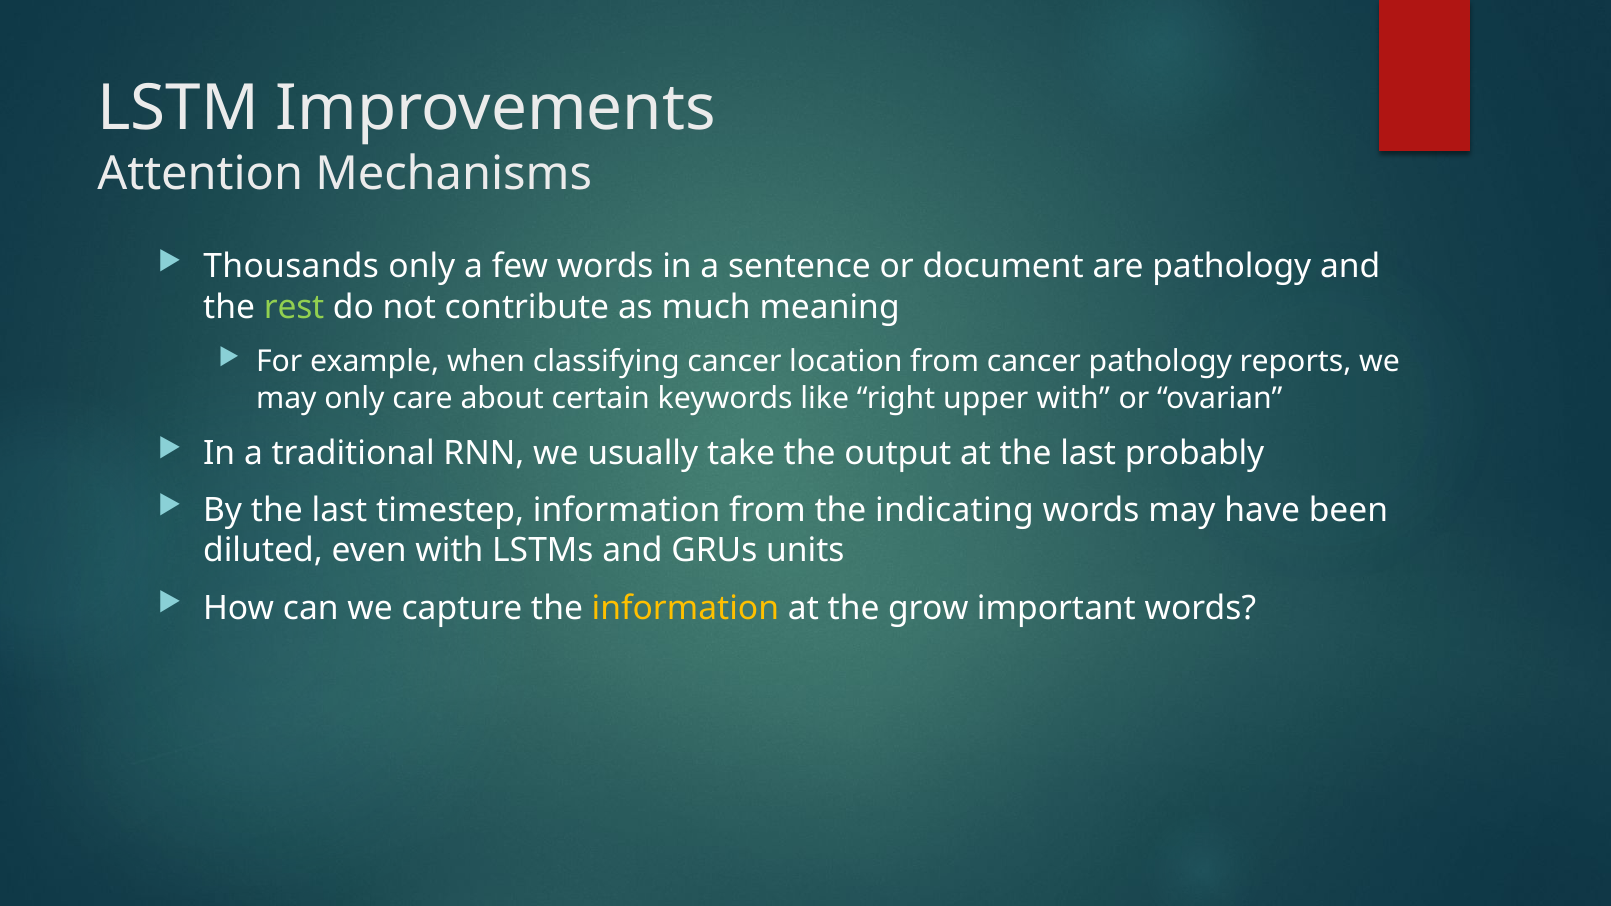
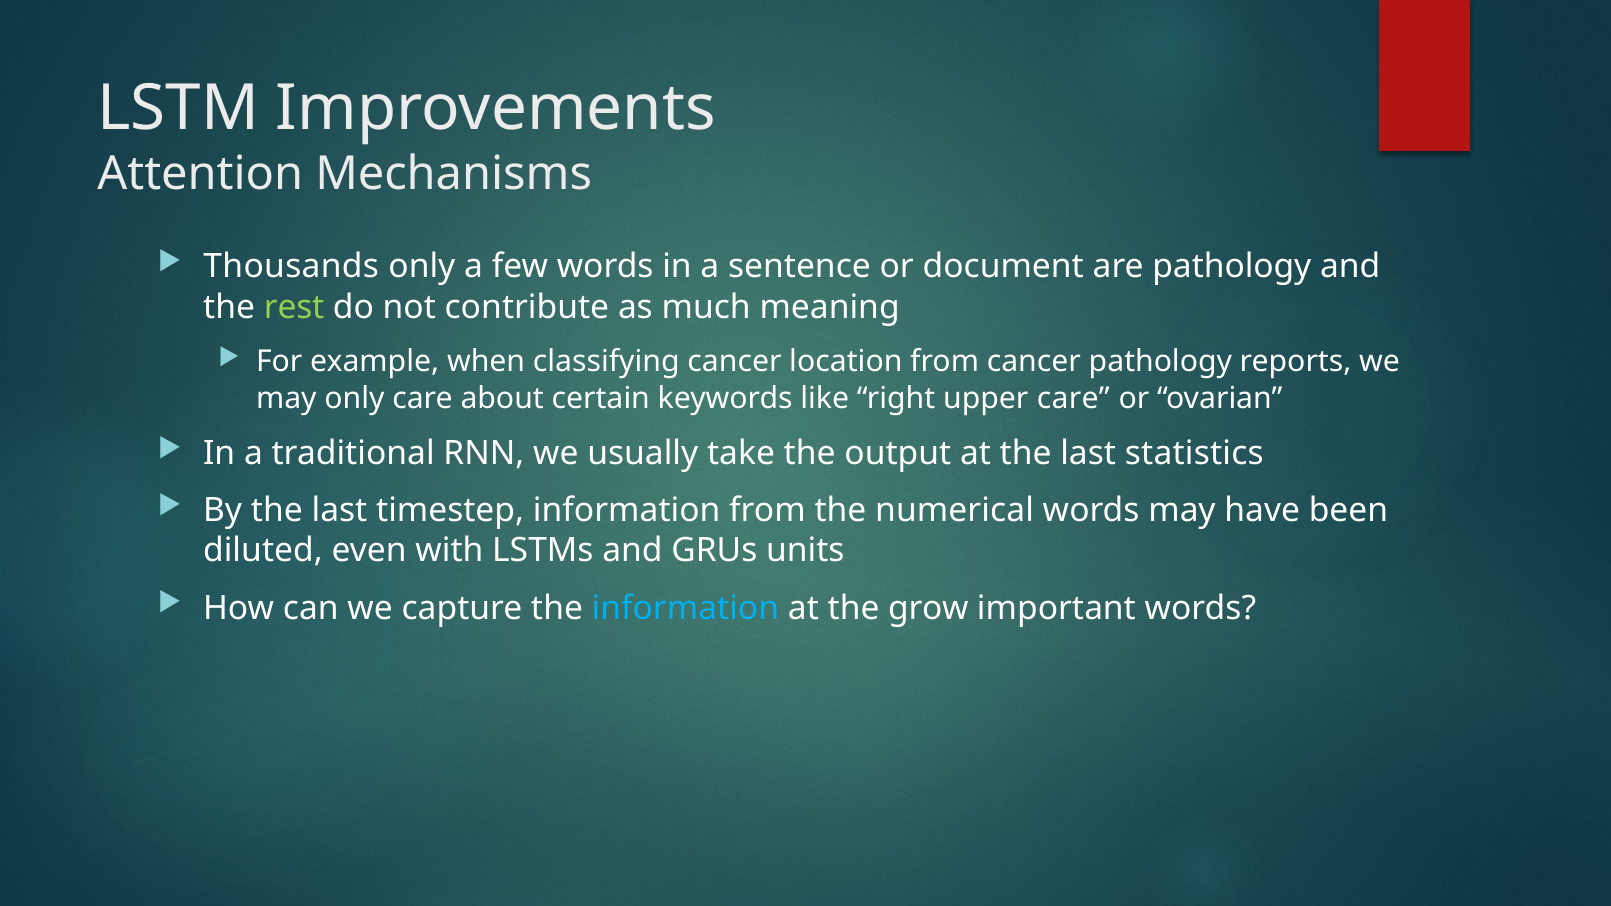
upper with: with -> care (1073, 398)
probably: probably -> statistics (1194, 454)
indicating: indicating -> numerical (955, 511)
information colour: yellow -> light blue (685, 608)
